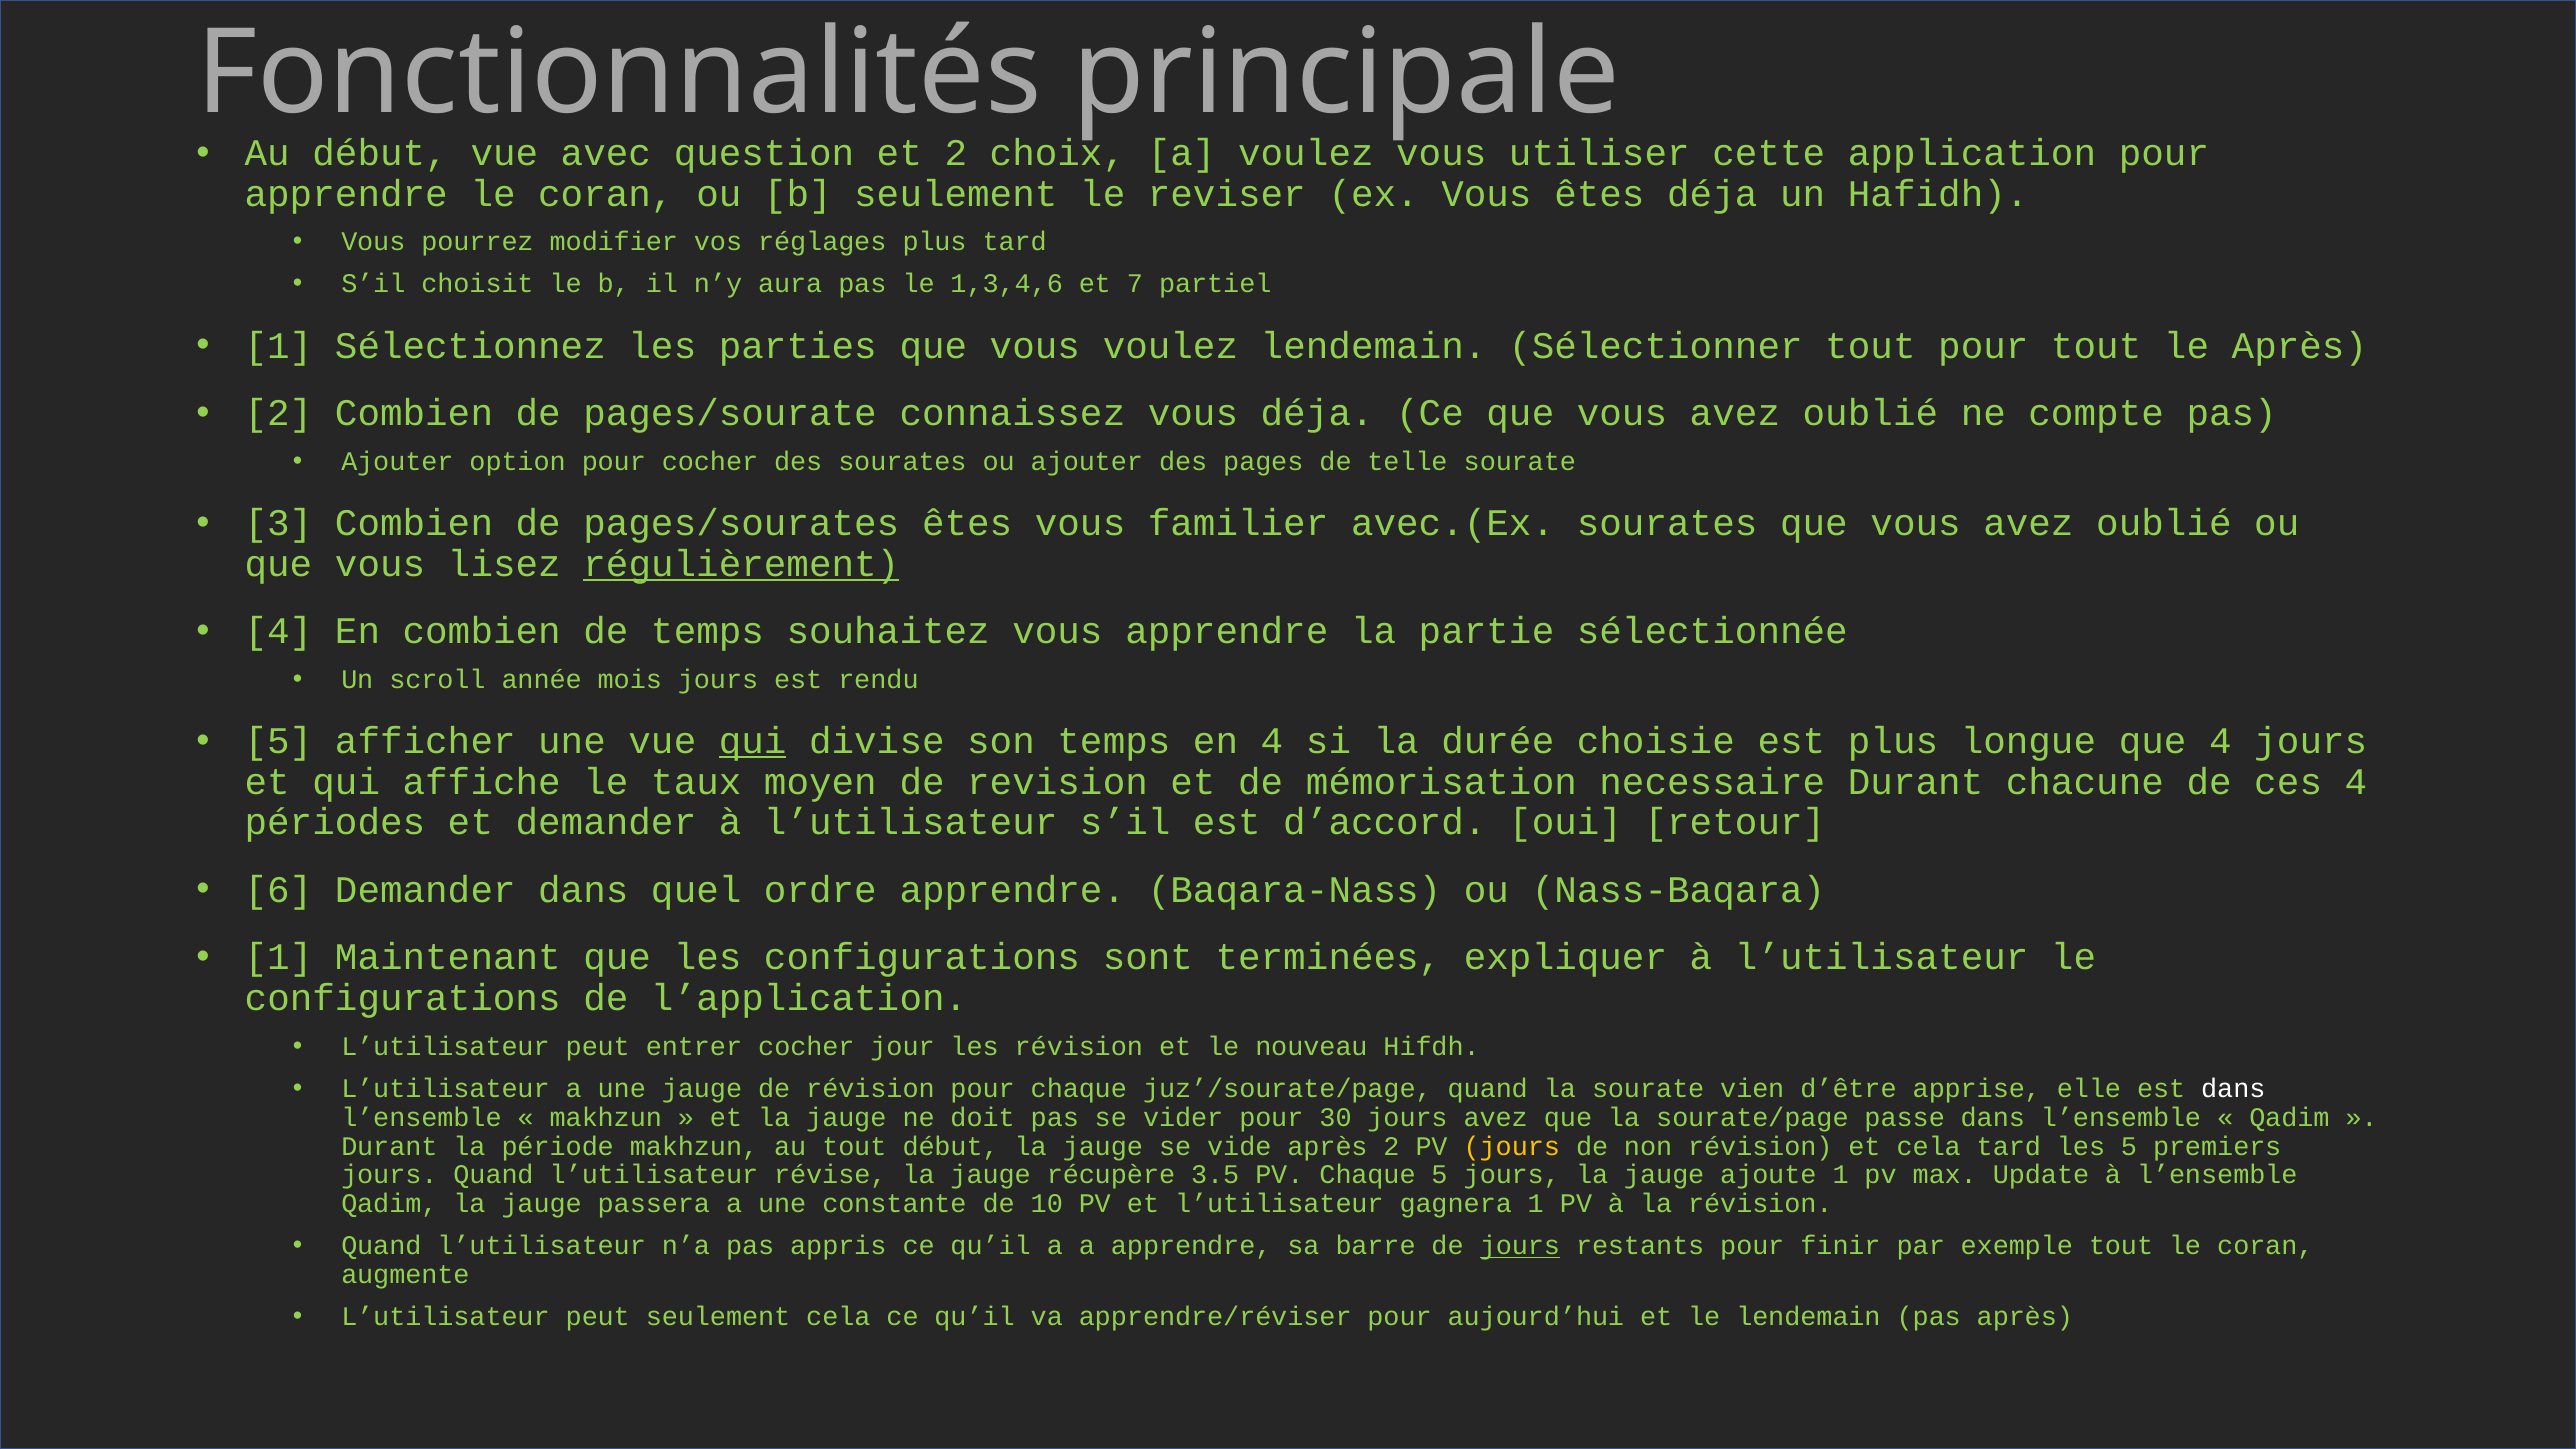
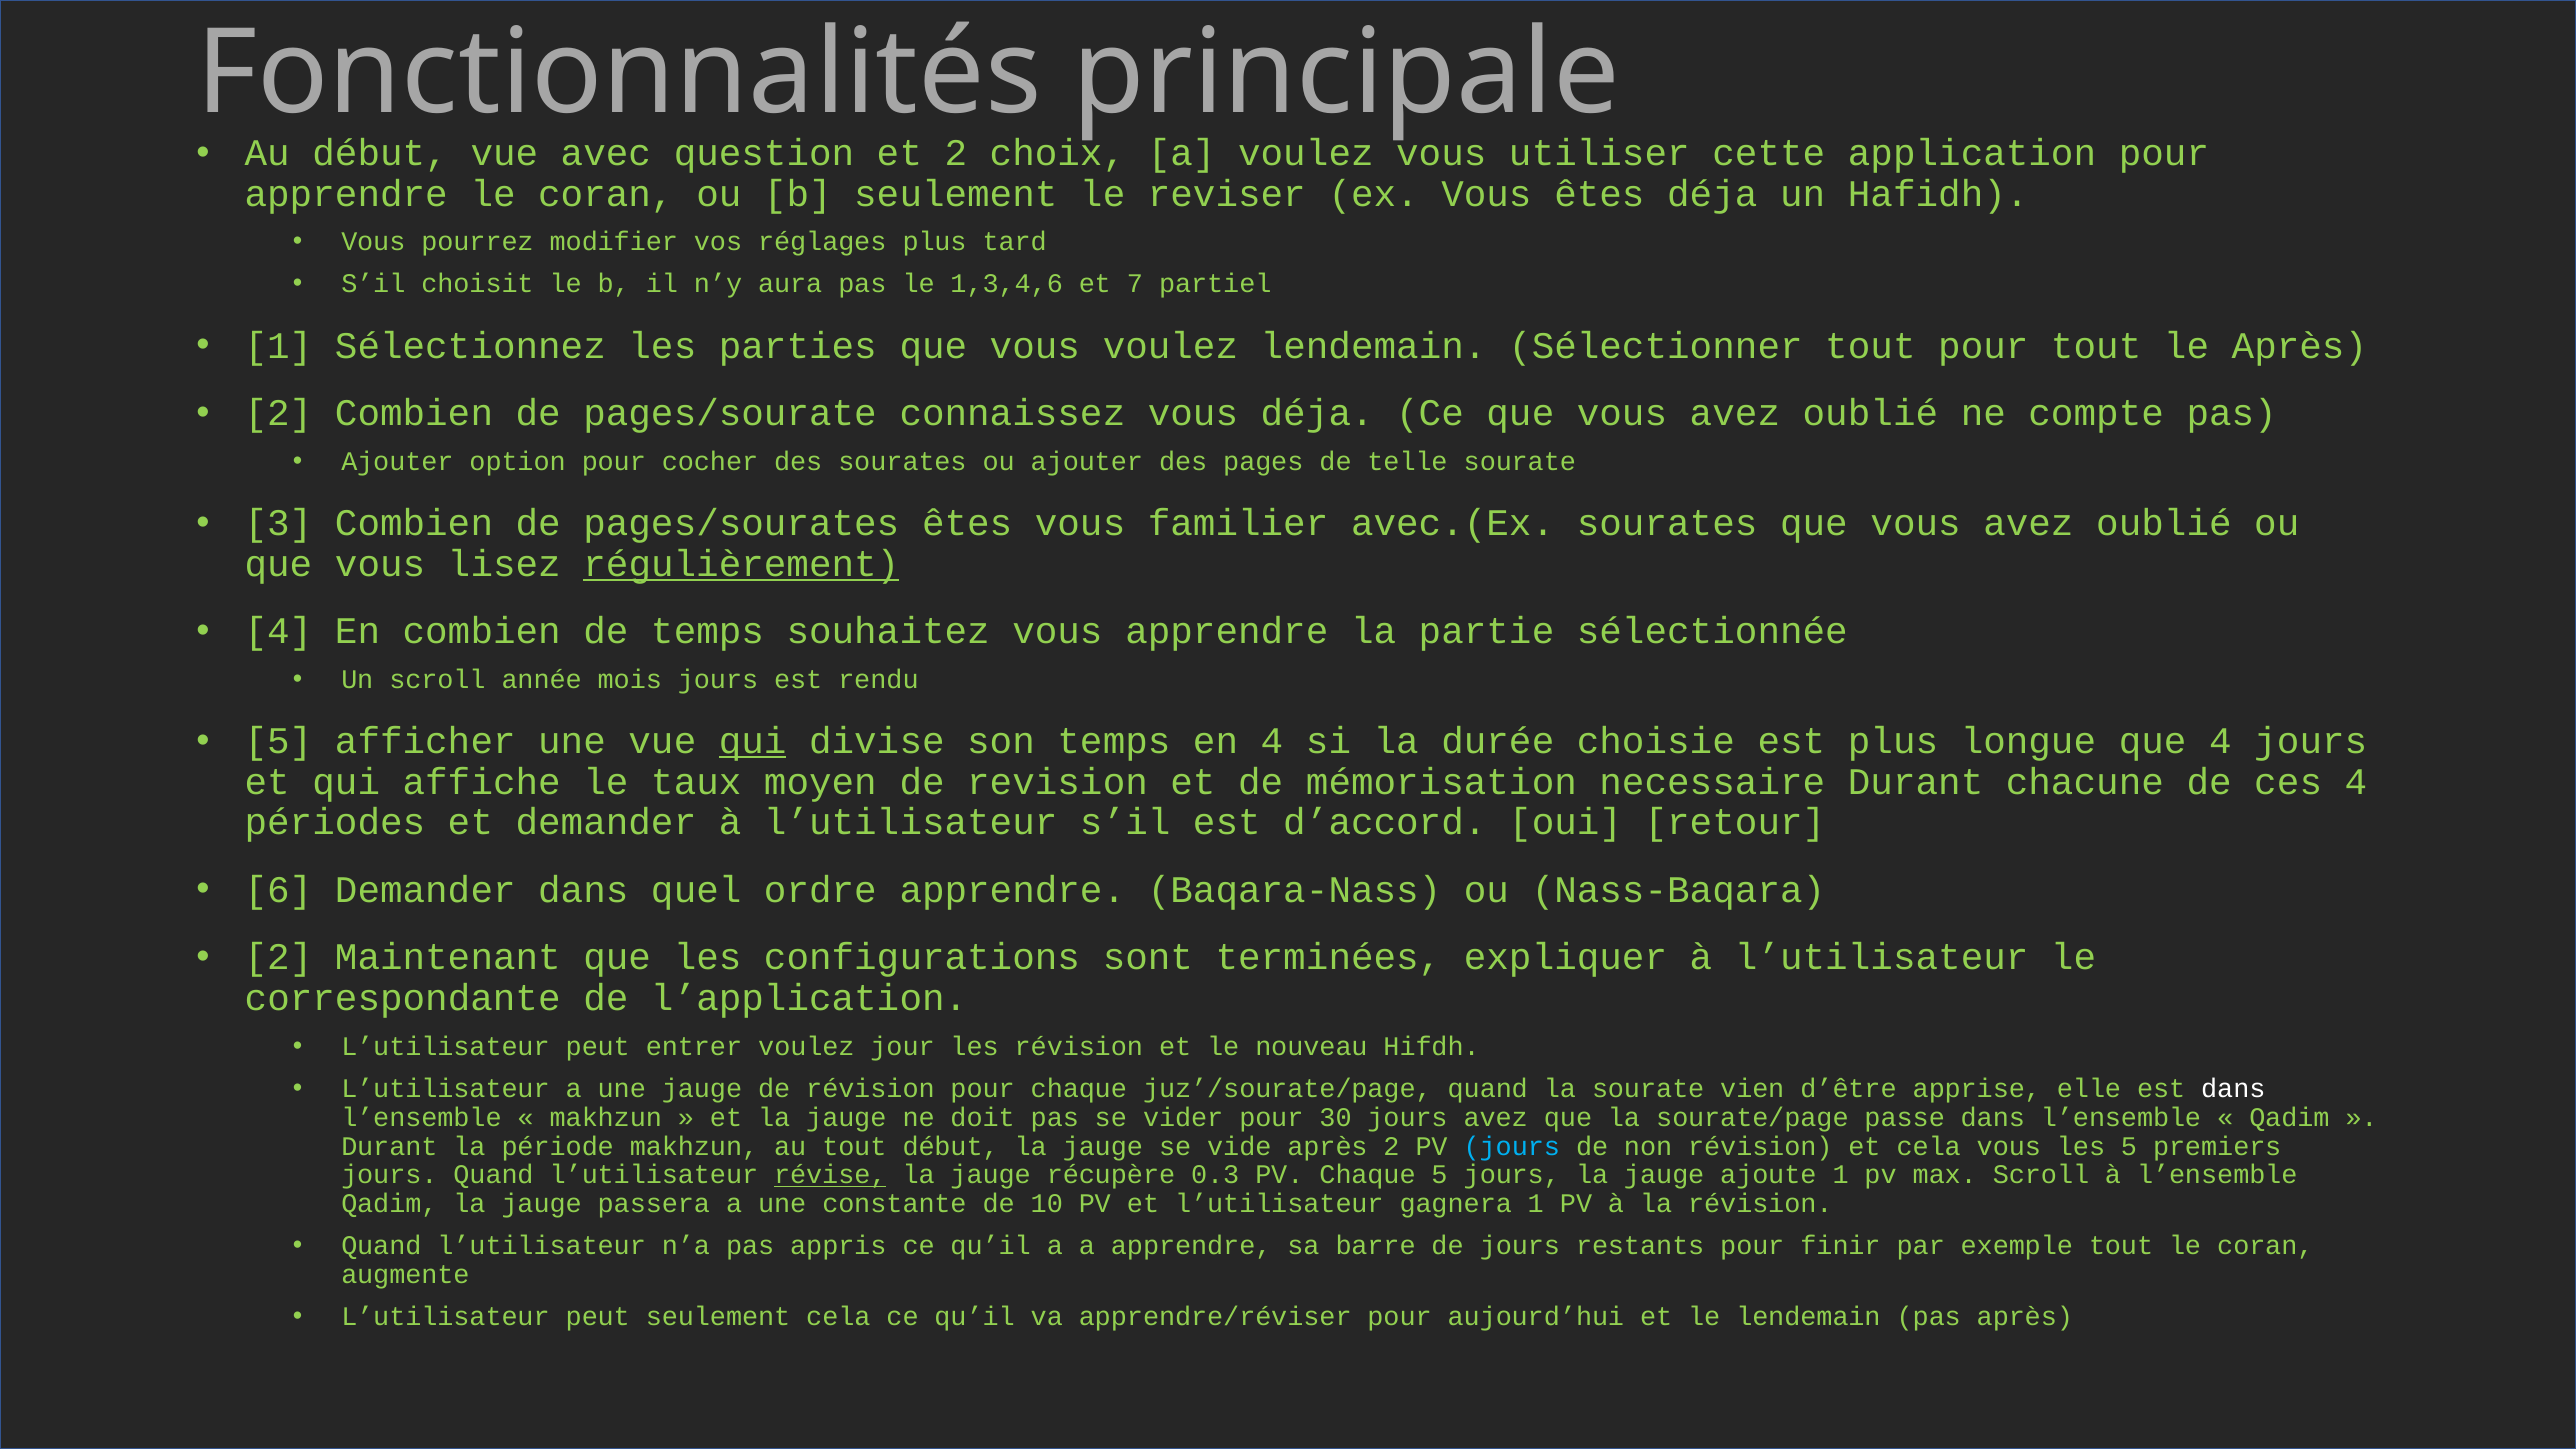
1: 1 -> 2 (278, 957)
configurations: configurations -> correspondante (403, 998)
entrer cocher: cocher -> voulez (806, 1046)
jours colour: yellow -> light blue (1512, 1146)
cela tard: tard -> vous (2009, 1146)
révise underline: none -> present (830, 1175)
3.5: 3.5 -> 0.3 (1215, 1175)
max Update: Update -> Scroll (2041, 1175)
jours underline: present -> none (1520, 1246)
